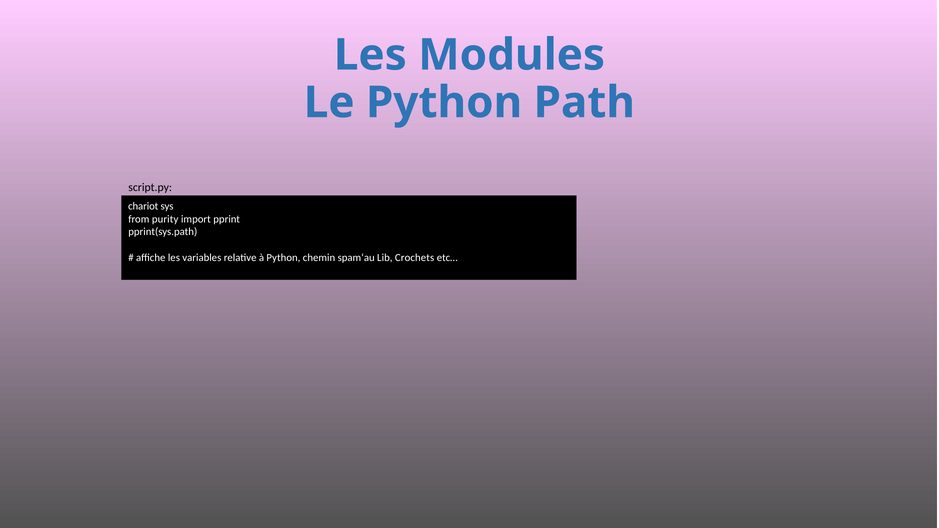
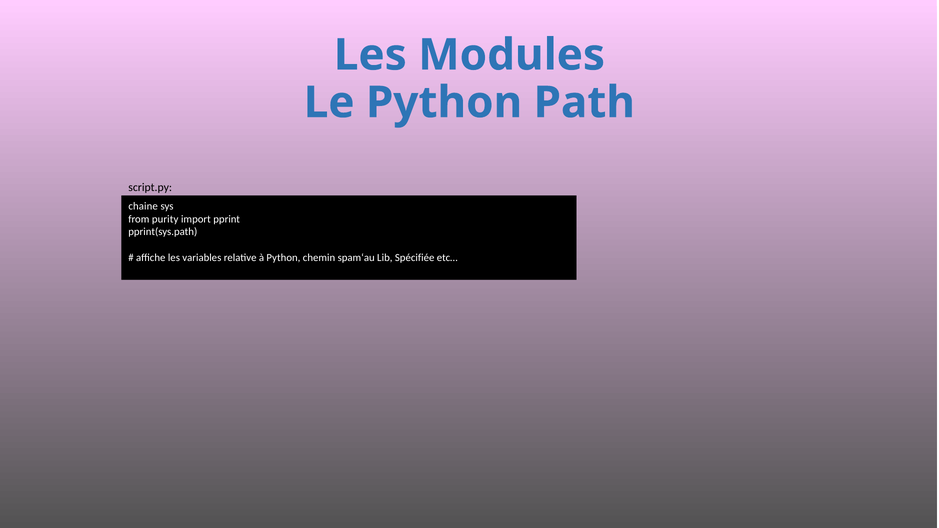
chariot: chariot -> chaine (143, 206)
Crochets: Crochets -> Spécifiée (415, 258)
